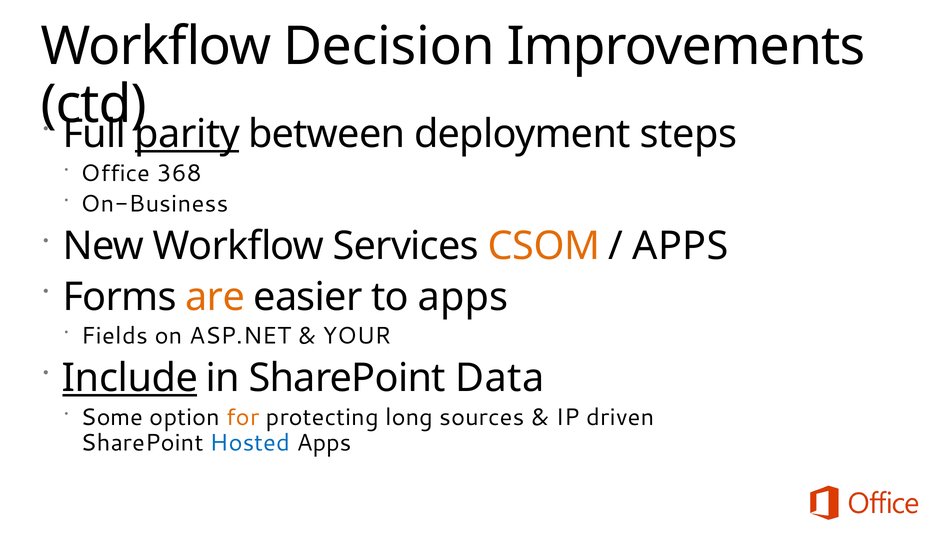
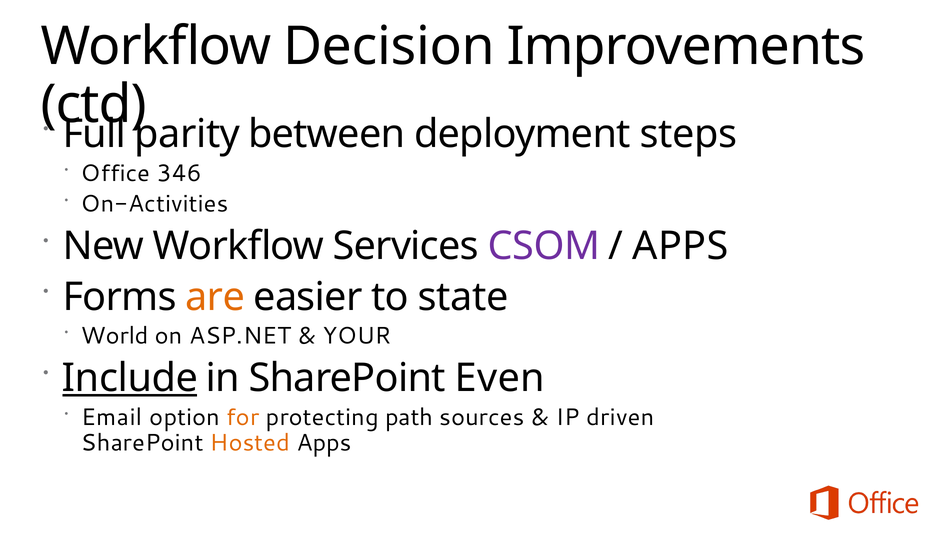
parity underline: present -> none (187, 134)
368: 368 -> 346 (179, 173)
On-Business: On-Business -> On-Activities (155, 204)
CSOM colour: orange -> purple (544, 246)
to apps: apps -> state (463, 297)
Fields: Fields -> World (115, 336)
Data: Data -> Even (500, 378)
Some: Some -> Email (112, 417)
long: long -> path (409, 417)
Hosted colour: blue -> orange (250, 443)
